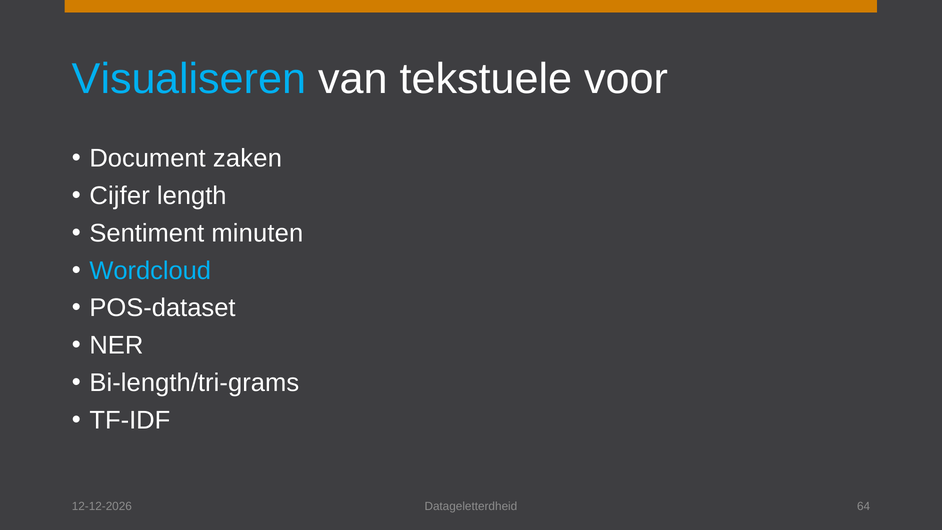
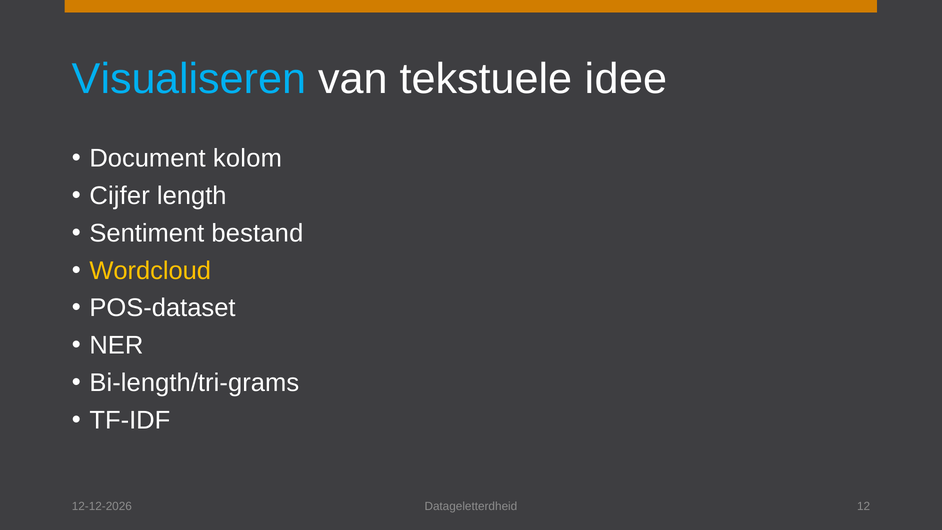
voor: voor -> idee (626, 79)
zaken: zaken -> kolom (247, 158)
minuten: minuten -> bestand (257, 233)
Wordcloud colour: light blue -> yellow (150, 271)
64: 64 -> 12 (864, 506)
